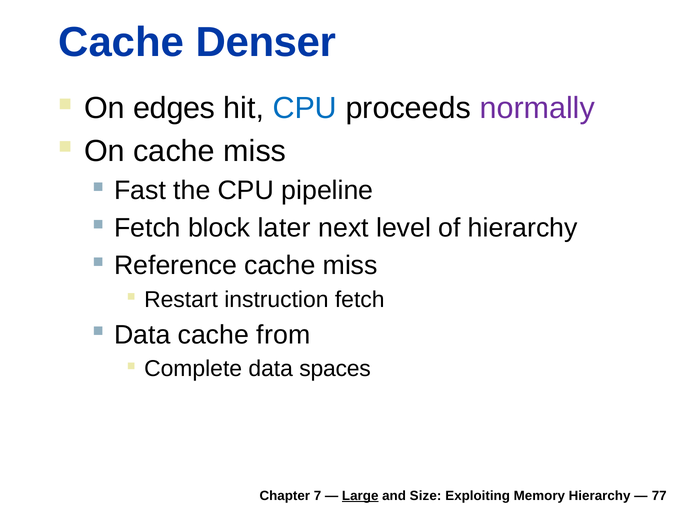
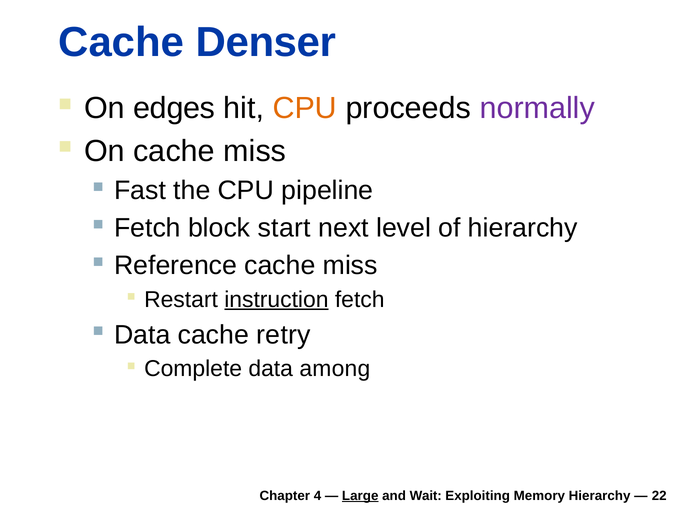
CPU colour: blue -> orange (305, 108)
later: later -> start (284, 228)
instruction underline: none -> present (276, 300)
from: from -> retry (284, 335)
spaces: spaces -> among (335, 369)
7: 7 -> 4 (317, 496)
Size: Size -> Wait (426, 496)
77: 77 -> 22 (659, 496)
